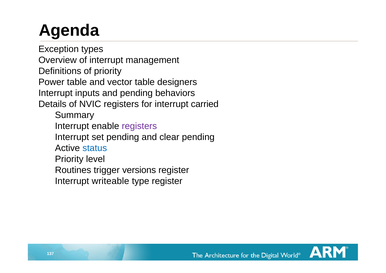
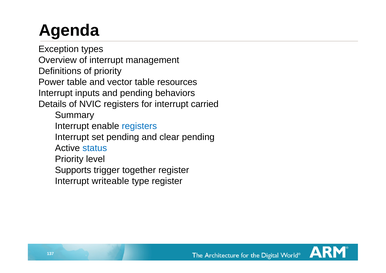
designers: designers -> resources (177, 82)
registers colour: purple -> blue (139, 126)
Routines: Routines -> Supports (73, 170)
versions: versions -> together (139, 170)
